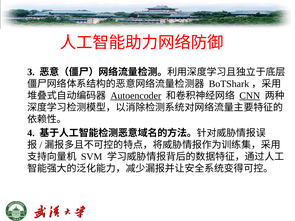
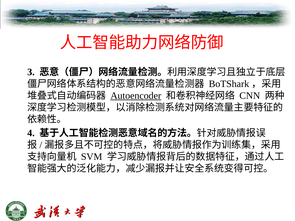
CNN underline: present -> none (250, 96)
